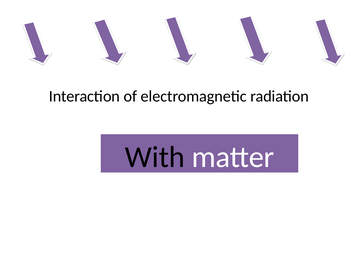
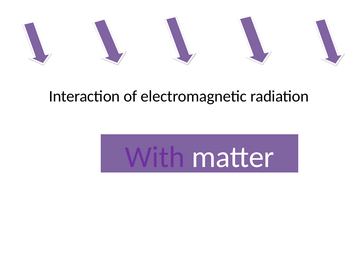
With colour: black -> purple (155, 157)
